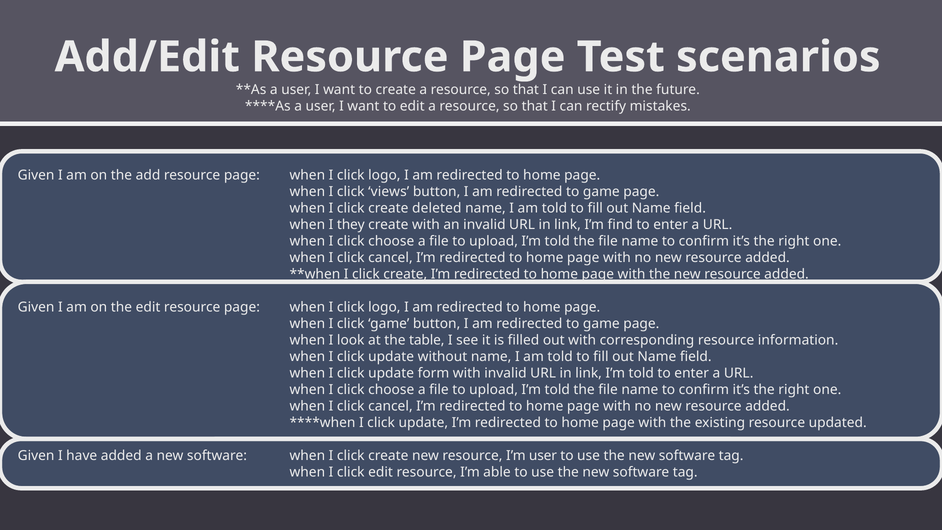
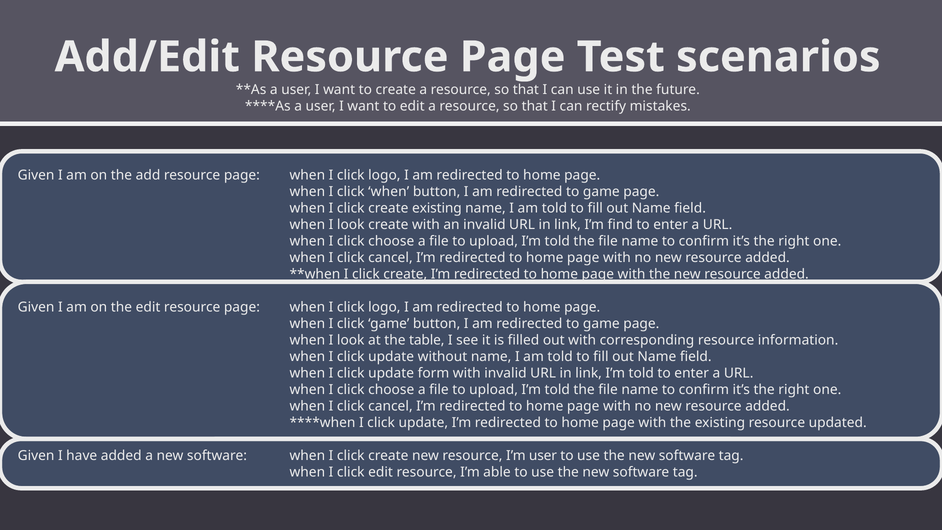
click views: views -> when (389, 192)
create deleted: deleted -> existing (437, 208)
they: they -> look (351, 224)
